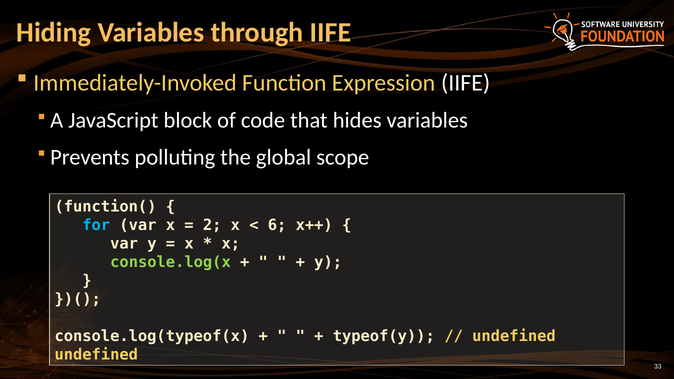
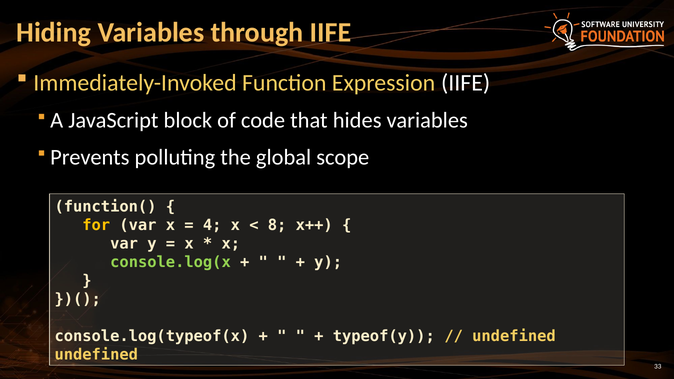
for colour: light blue -> yellow (96, 225)
2: 2 -> 4 (212, 225)
6: 6 -> 8 (277, 225)
